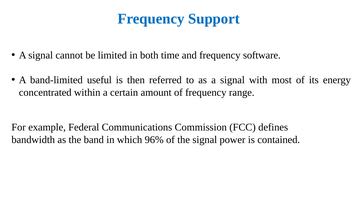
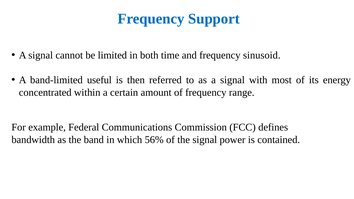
software: software -> sinusoid (262, 55)
96%: 96% -> 56% (154, 140)
